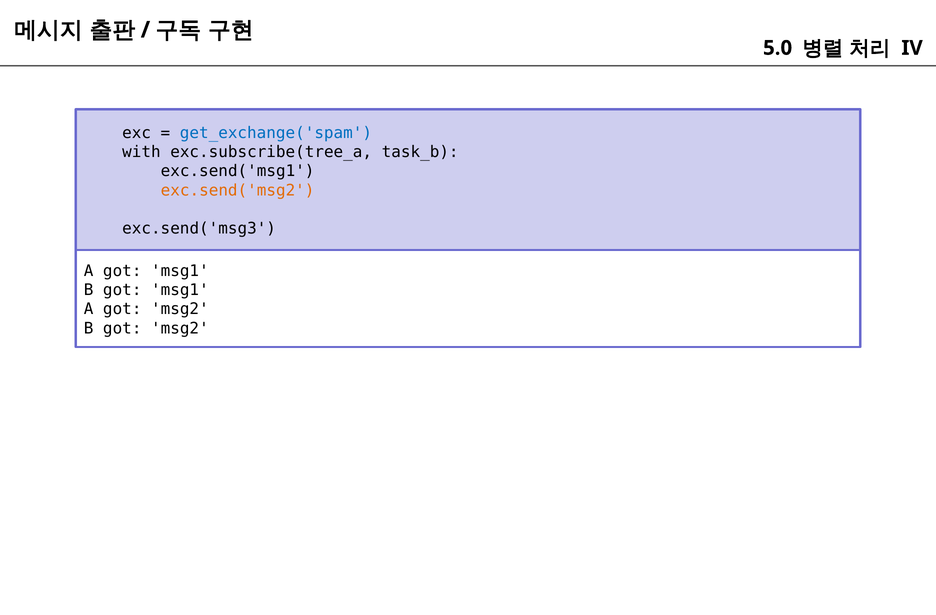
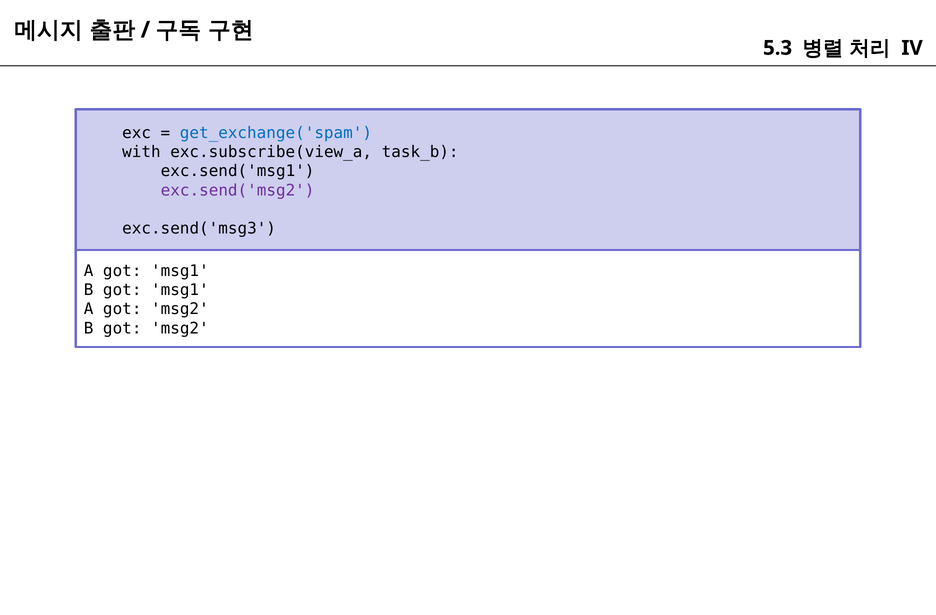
5.0: 5.0 -> 5.3 (778, 48)
exc.subscribe(tree_a: exc.subscribe(tree_a -> exc.subscribe(view_a (271, 152)
exc.send('msg2 colour: orange -> purple (238, 190)
